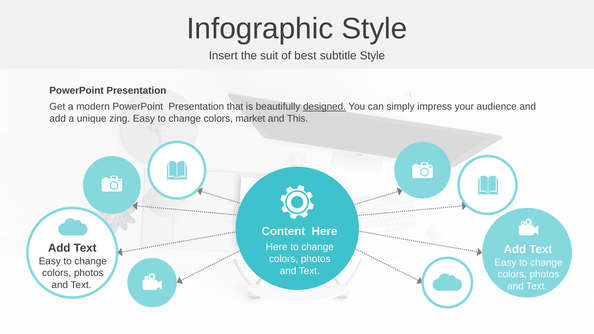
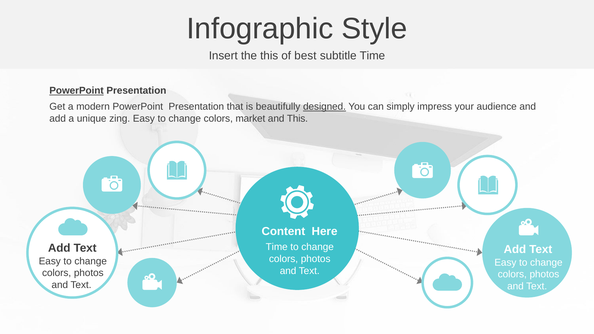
the suit: suit -> this (269, 56)
subtitle Style: Style -> Time (372, 56)
PowerPoint underline: none -> present (77, 91)
Here: Here -> Time (277, 247)
